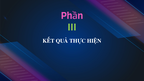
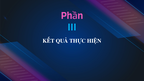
III colour: light green -> light blue (72, 27)
